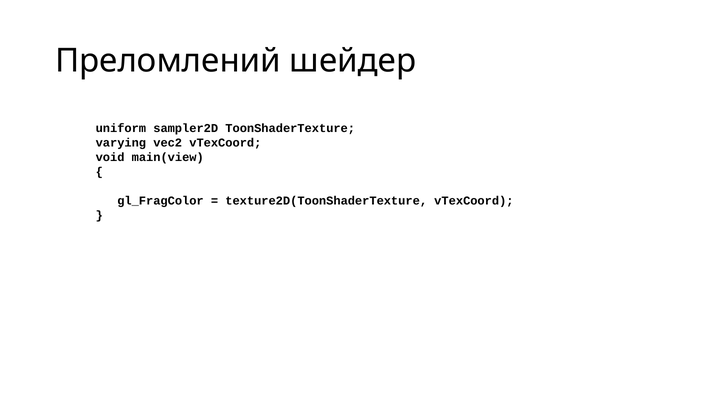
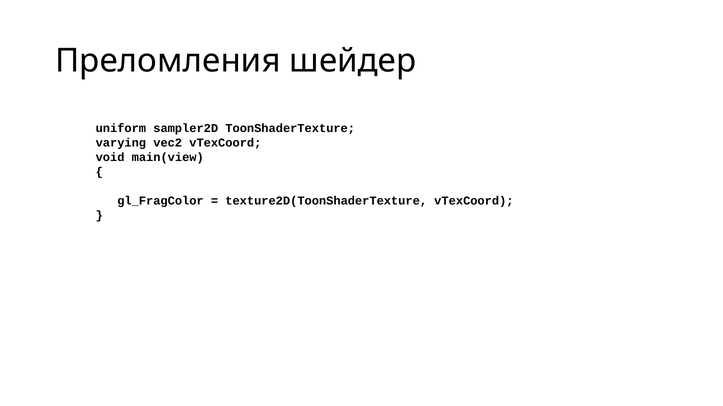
Преломлений: Преломлений -> Преломления (168, 61)
